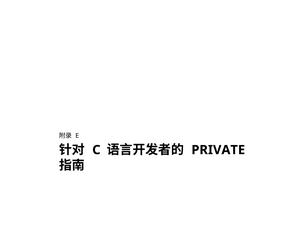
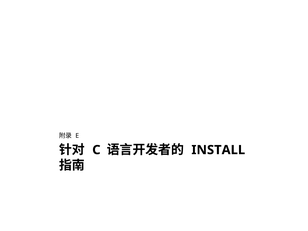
PRIVATE: PRIVATE -> INSTALL (218, 150)
